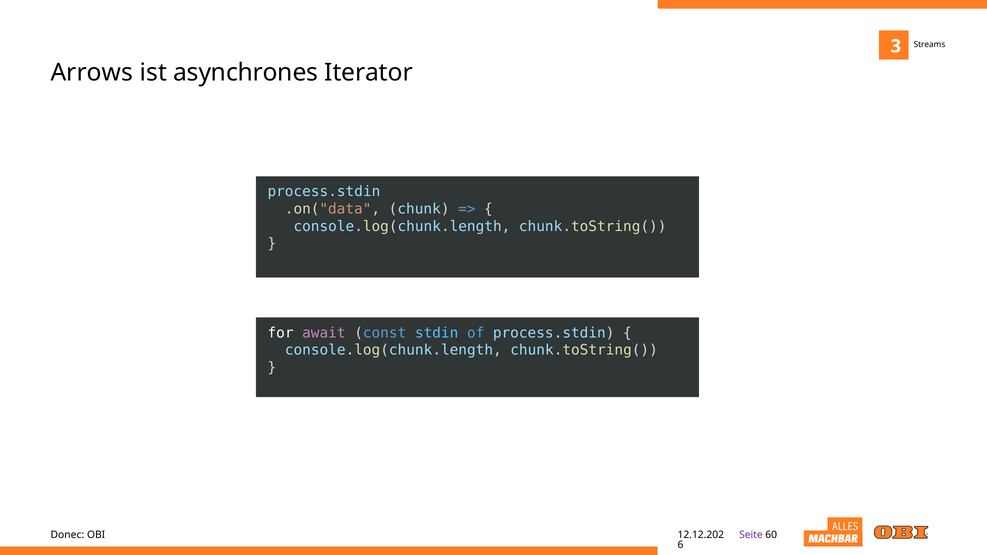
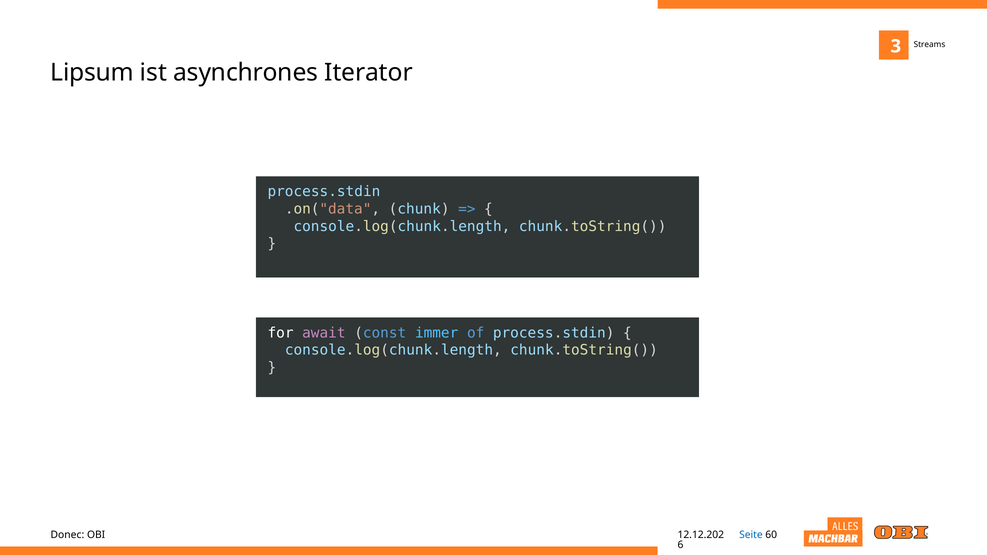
Arrows: Arrows -> Lipsum (92, 72)
stdin: stdin -> immer (437, 333)
Seite colour: purple -> blue (751, 535)
